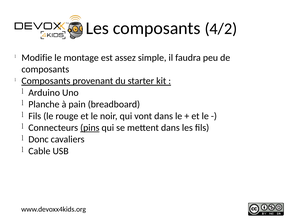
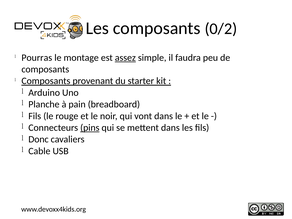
4/2: 4/2 -> 0/2 (221, 29)
Modifie: Modifie -> Pourras (37, 58)
assez underline: none -> present (125, 58)
